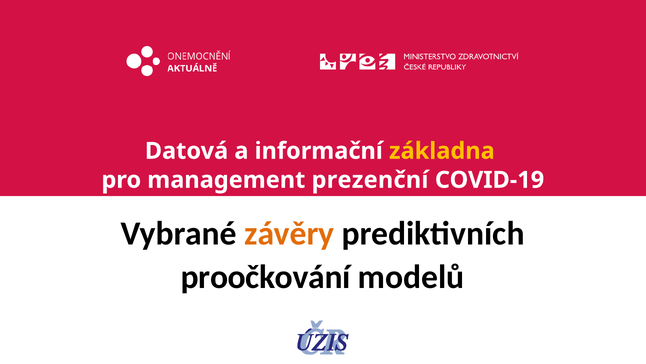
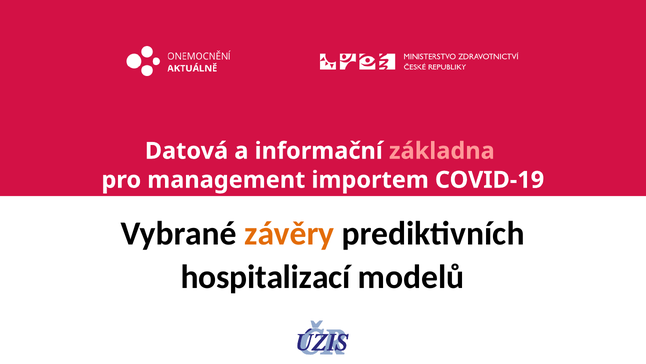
základna colour: yellow -> pink (442, 151)
prezenční: prezenční -> importem (370, 180)
proočkování: proočkování -> hospitalizací (266, 277)
